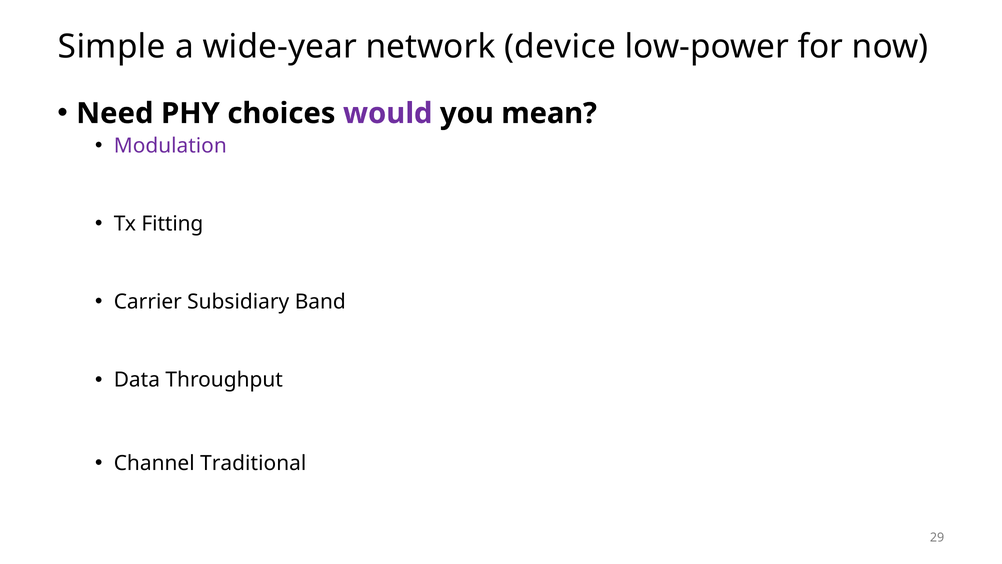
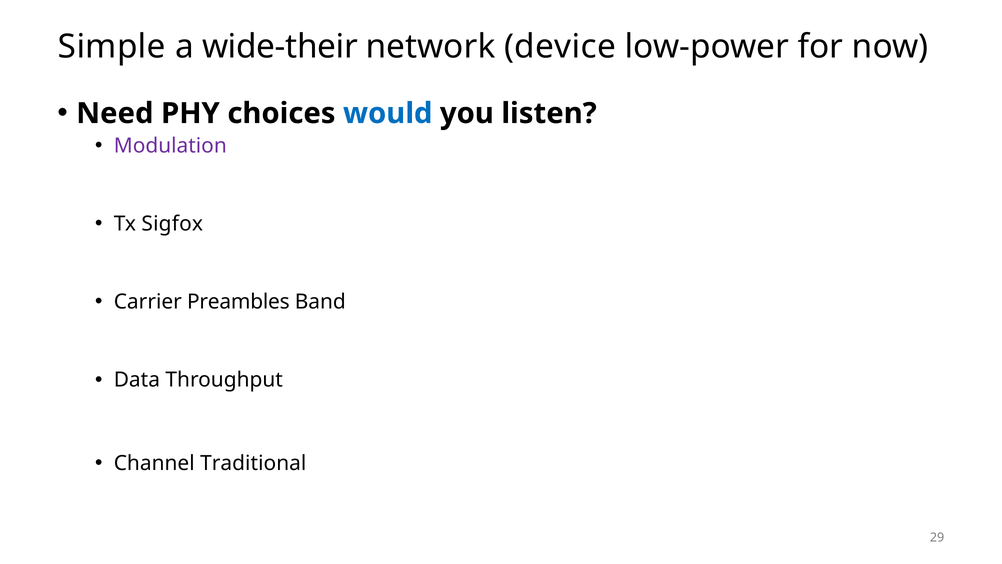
wide-year: wide-year -> wide-their (280, 47)
would colour: purple -> blue (388, 113)
mean: mean -> listen (549, 113)
Fitting: Fitting -> Sigfox (172, 224)
Subsidiary: Subsidiary -> Preambles (238, 302)
